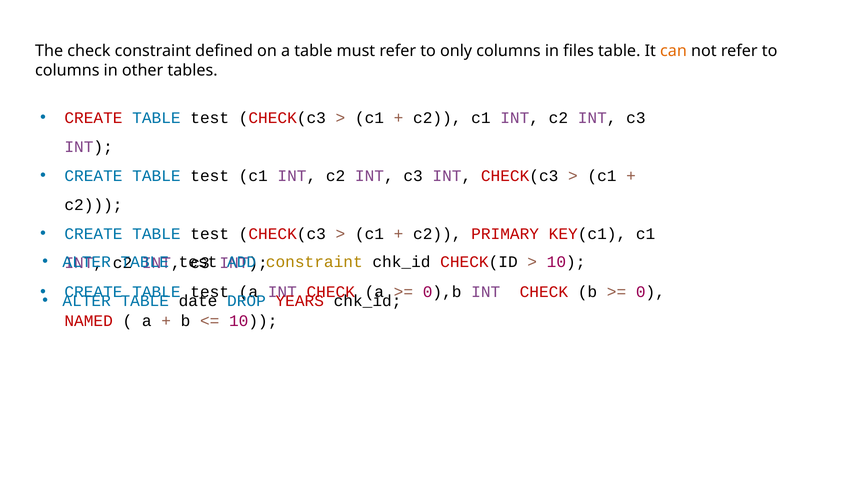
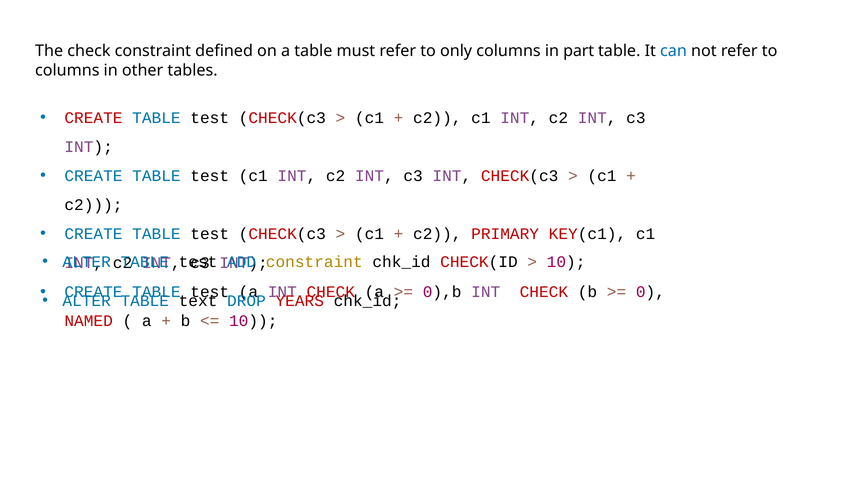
files: files -> part (579, 51)
can colour: orange -> blue (674, 51)
date: date -> text (198, 301)
